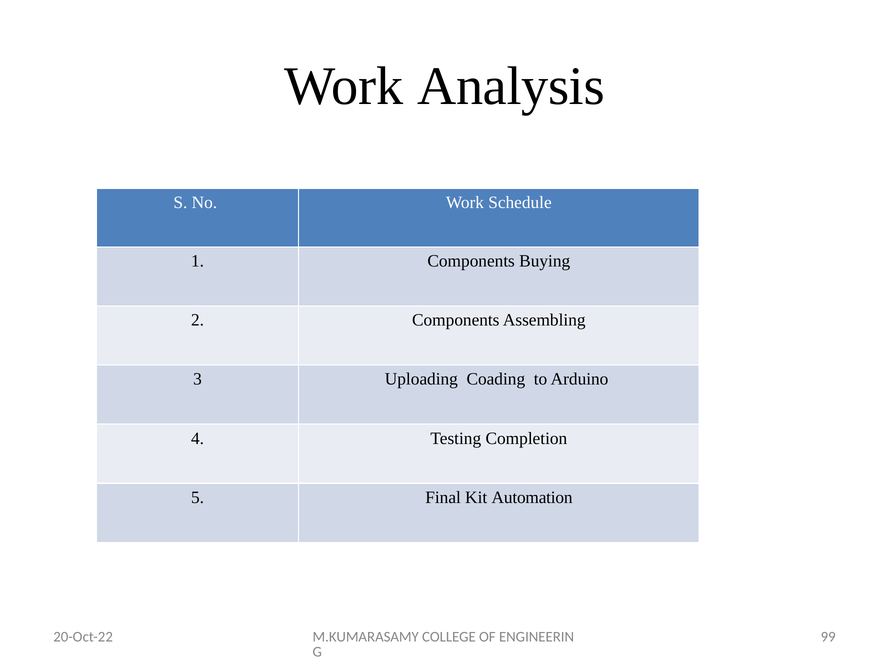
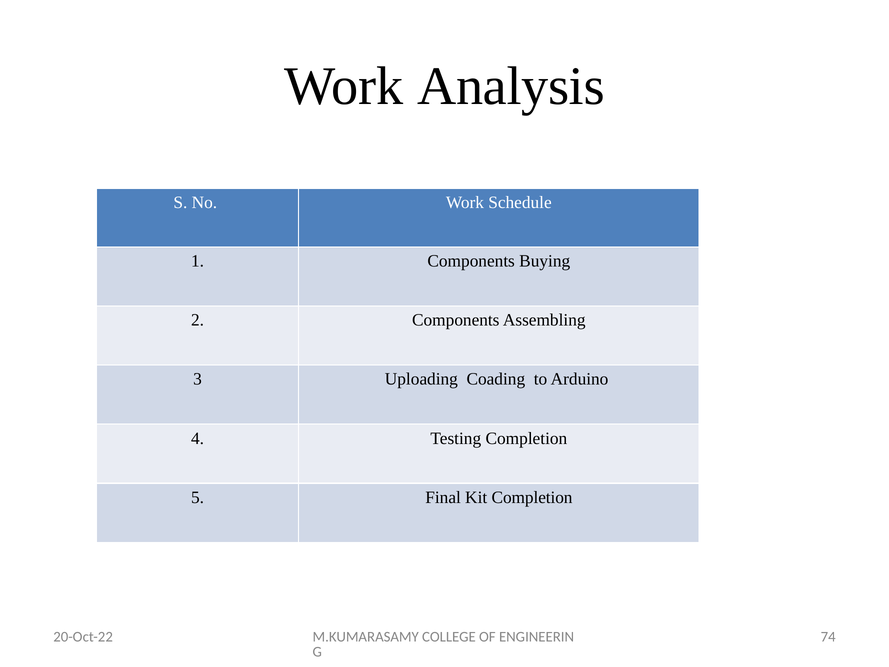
Kit Automation: Automation -> Completion (532, 497)
99: 99 -> 74 (828, 637)
